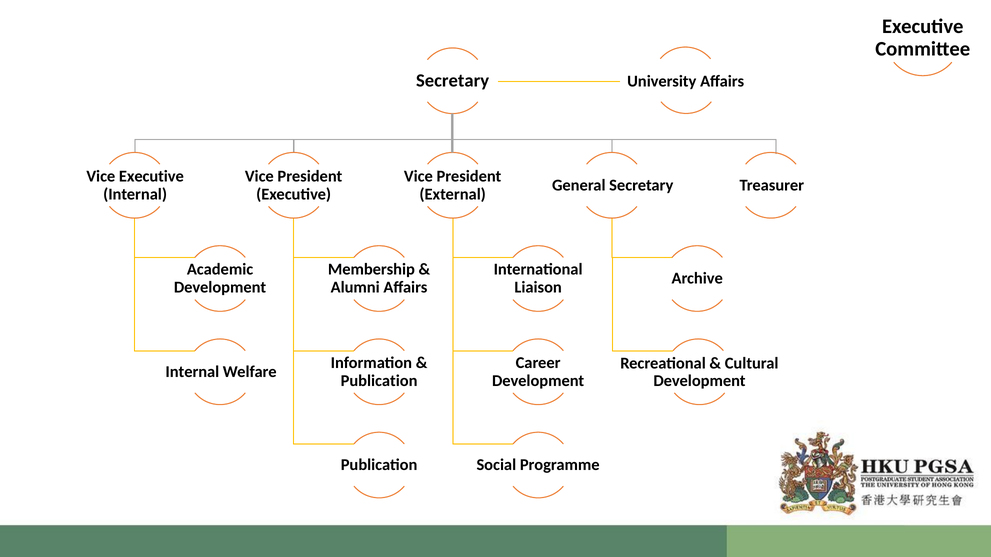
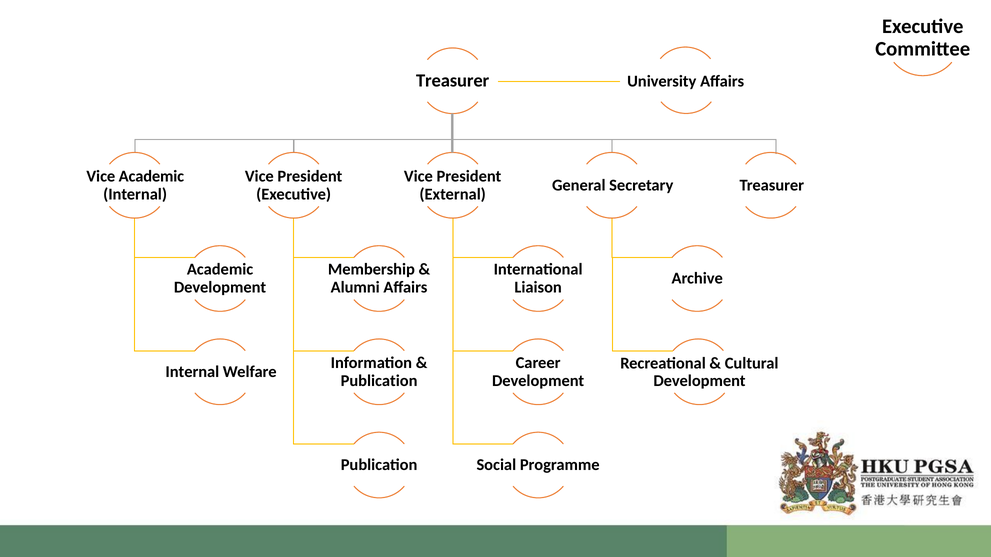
Secretary: Secretary -> Treasurer (453, 81)
Vice Executive: Executive -> Academic (151, 176)
